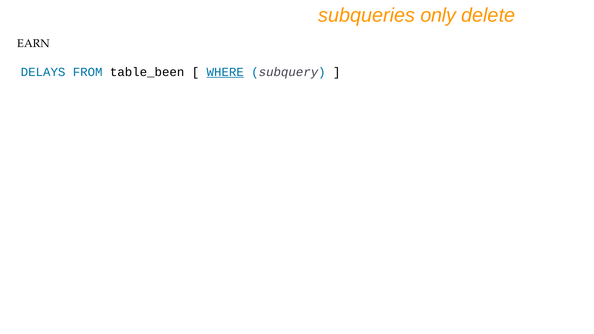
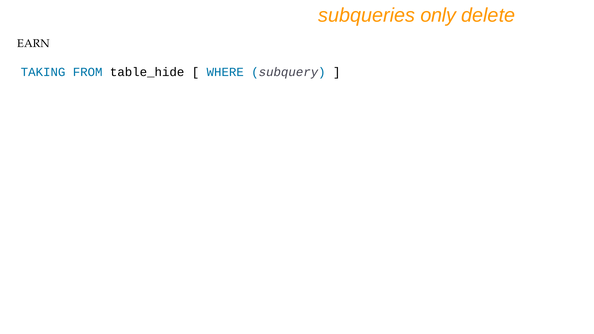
DELAYS: DELAYS -> TAKING (43, 72)
table_been: table_been -> table_hide (147, 72)
WHERE underline: present -> none (225, 72)
